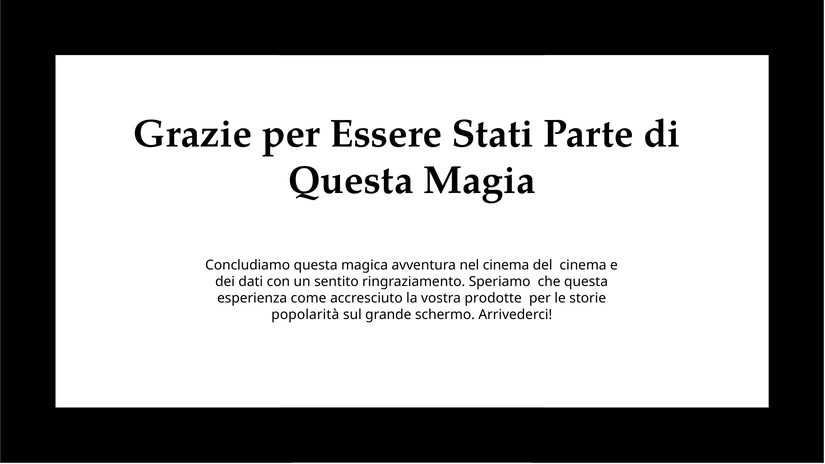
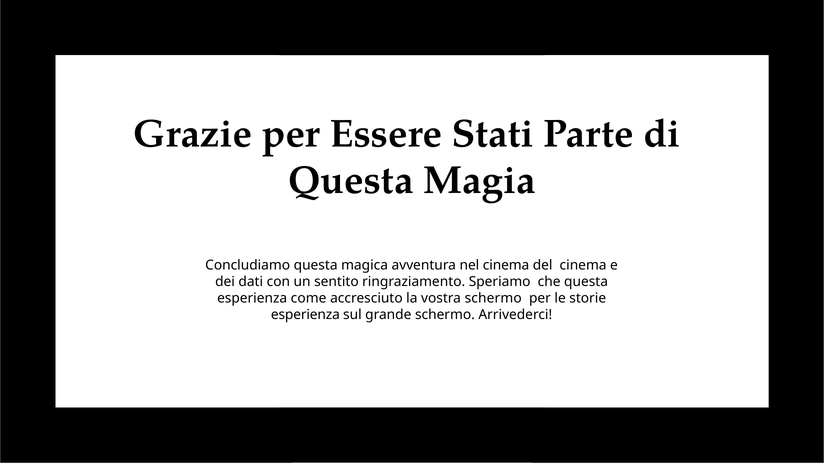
vostra prodotte: prodotte -> schermo (493, 298)
popolarità: popolarità -> esperienza (305, 315)
